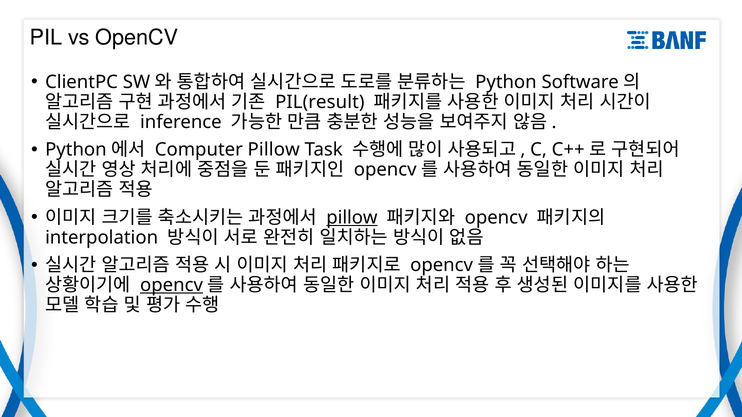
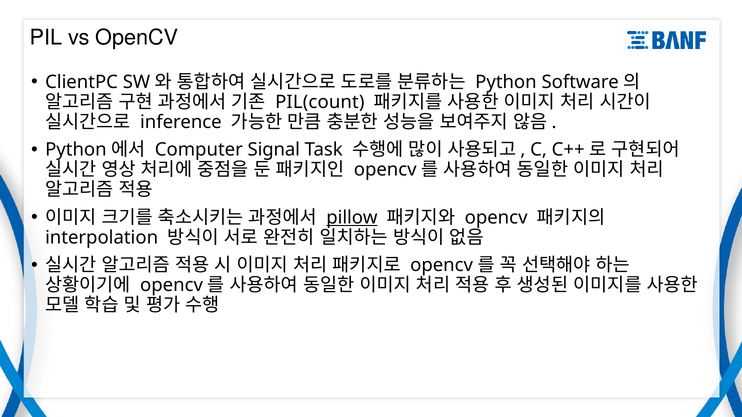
PIL(result: PIL(result -> PIL(count (320, 102)
Computer Pillow: Pillow -> Signal (274, 150)
opencv underline: present -> none (172, 285)
